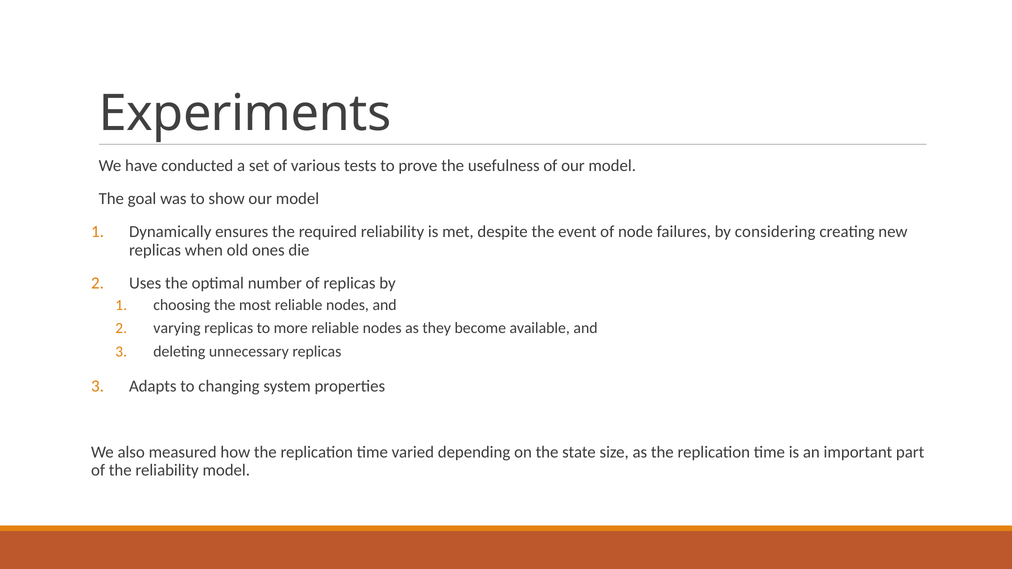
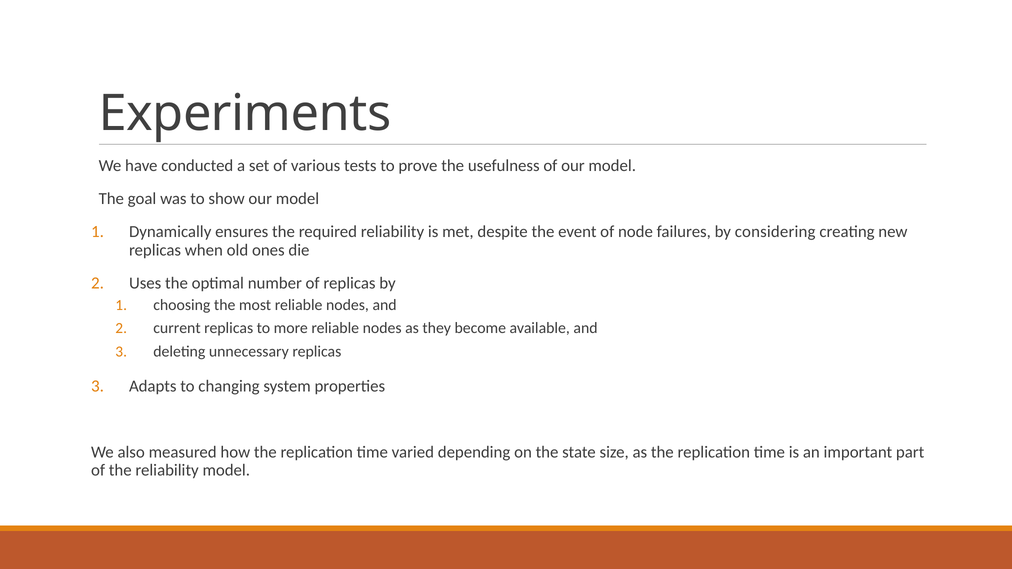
varying: varying -> current (177, 328)
